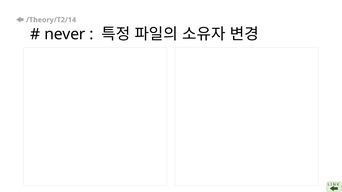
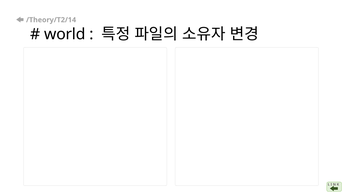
never: never -> world (65, 34)
